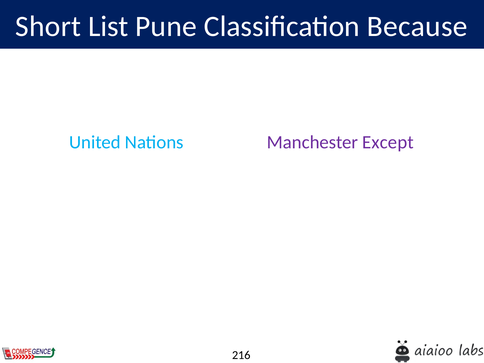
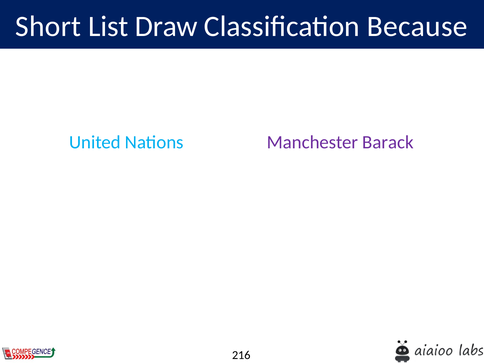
Pune: Pune -> Draw (166, 26)
Except: Except -> Barack (388, 142)
